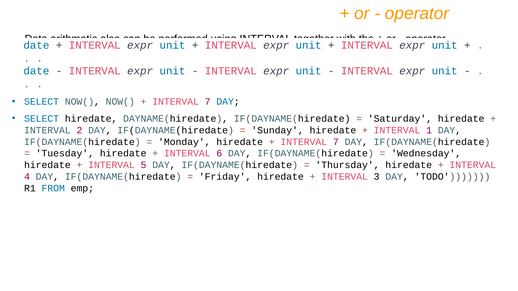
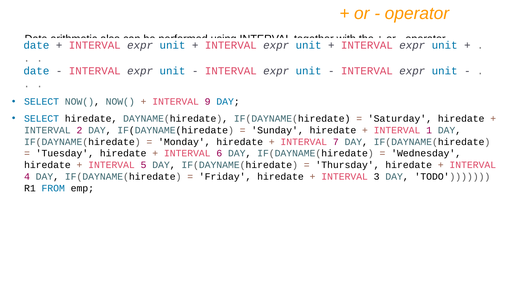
7: 7 -> 9 (208, 102)
